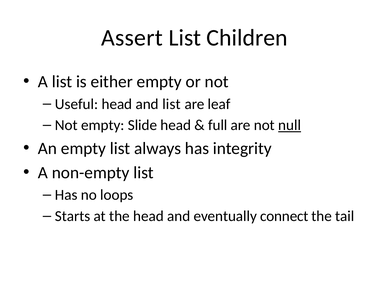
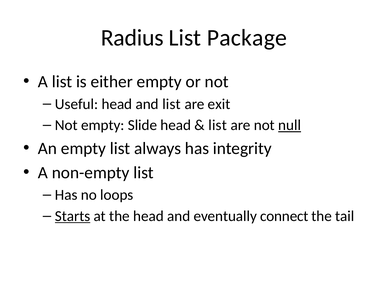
Assert: Assert -> Radius (132, 38)
Children: Children -> Package (247, 38)
leaf: leaf -> exit (219, 104)
full: full -> list (218, 125)
Starts underline: none -> present (73, 216)
